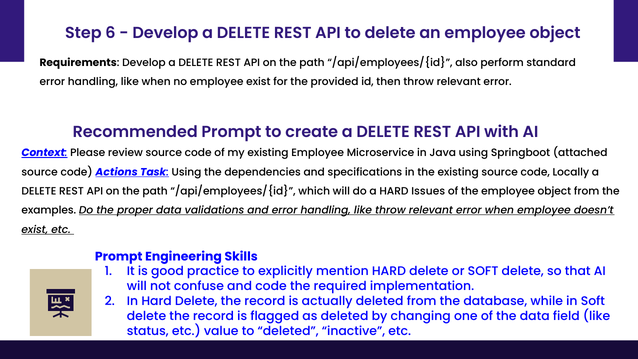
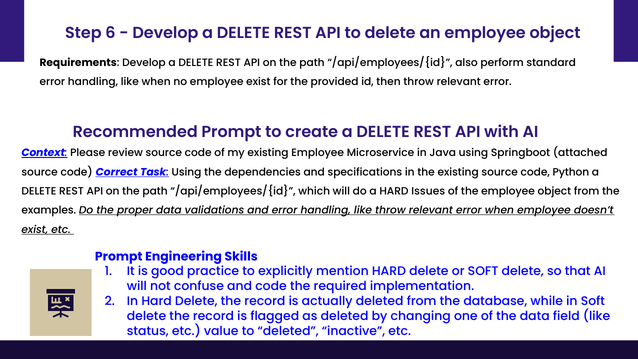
Actions: Actions -> Correct (117, 172)
Locally: Locally -> Python (571, 172)
